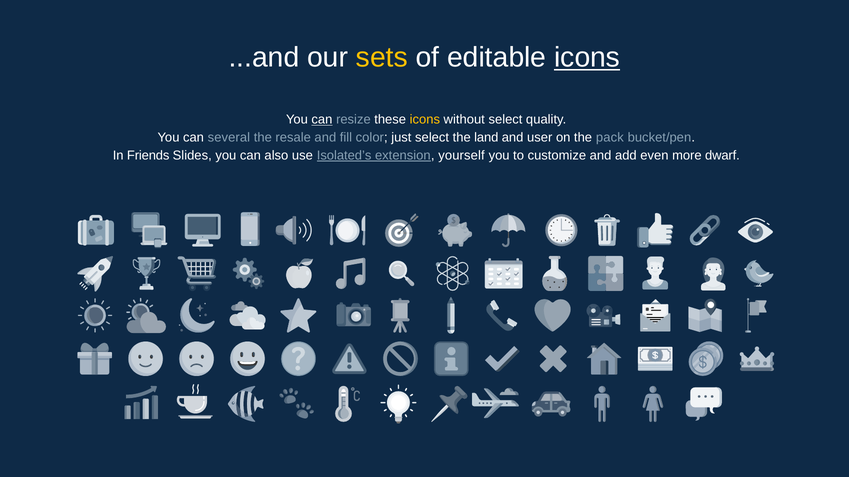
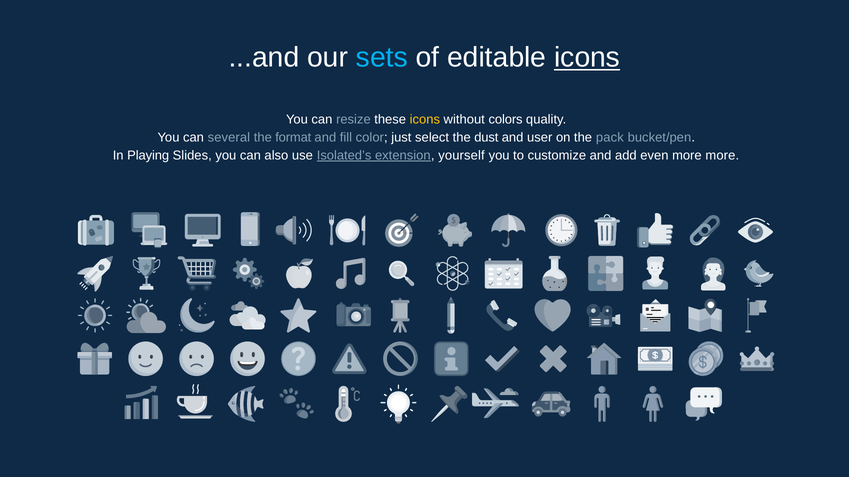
sets colour: yellow -> light blue (382, 58)
can underline: present -> none (322, 120)
without select: select -> colors (506, 120)
resale: resale -> format (293, 138)
land: land -> dust (486, 138)
Friends: Friends -> Playing (148, 156)
more dwarf: dwarf -> more (722, 156)
